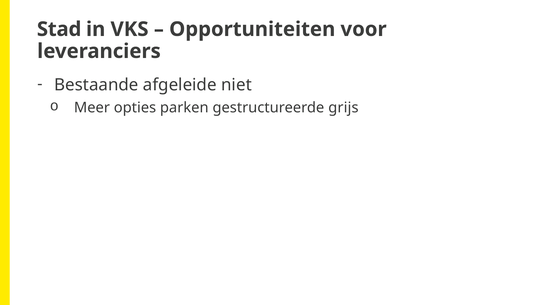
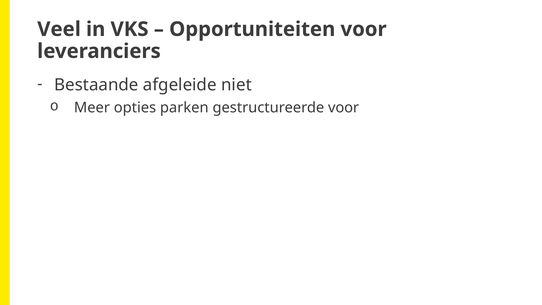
Stad: Stad -> Veel (59, 29)
gestructureerde grijs: grijs -> voor (344, 108)
